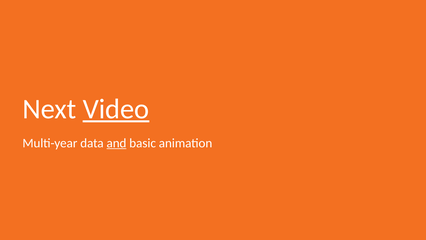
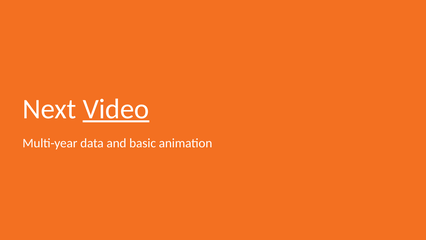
and underline: present -> none (116, 143)
